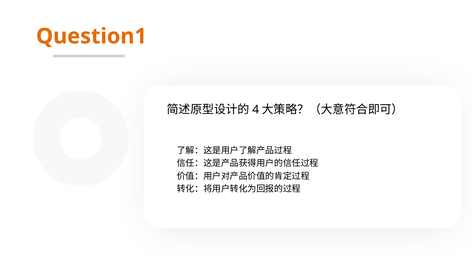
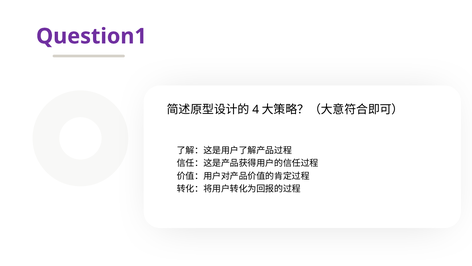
Question1 colour: orange -> purple (91, 36)
